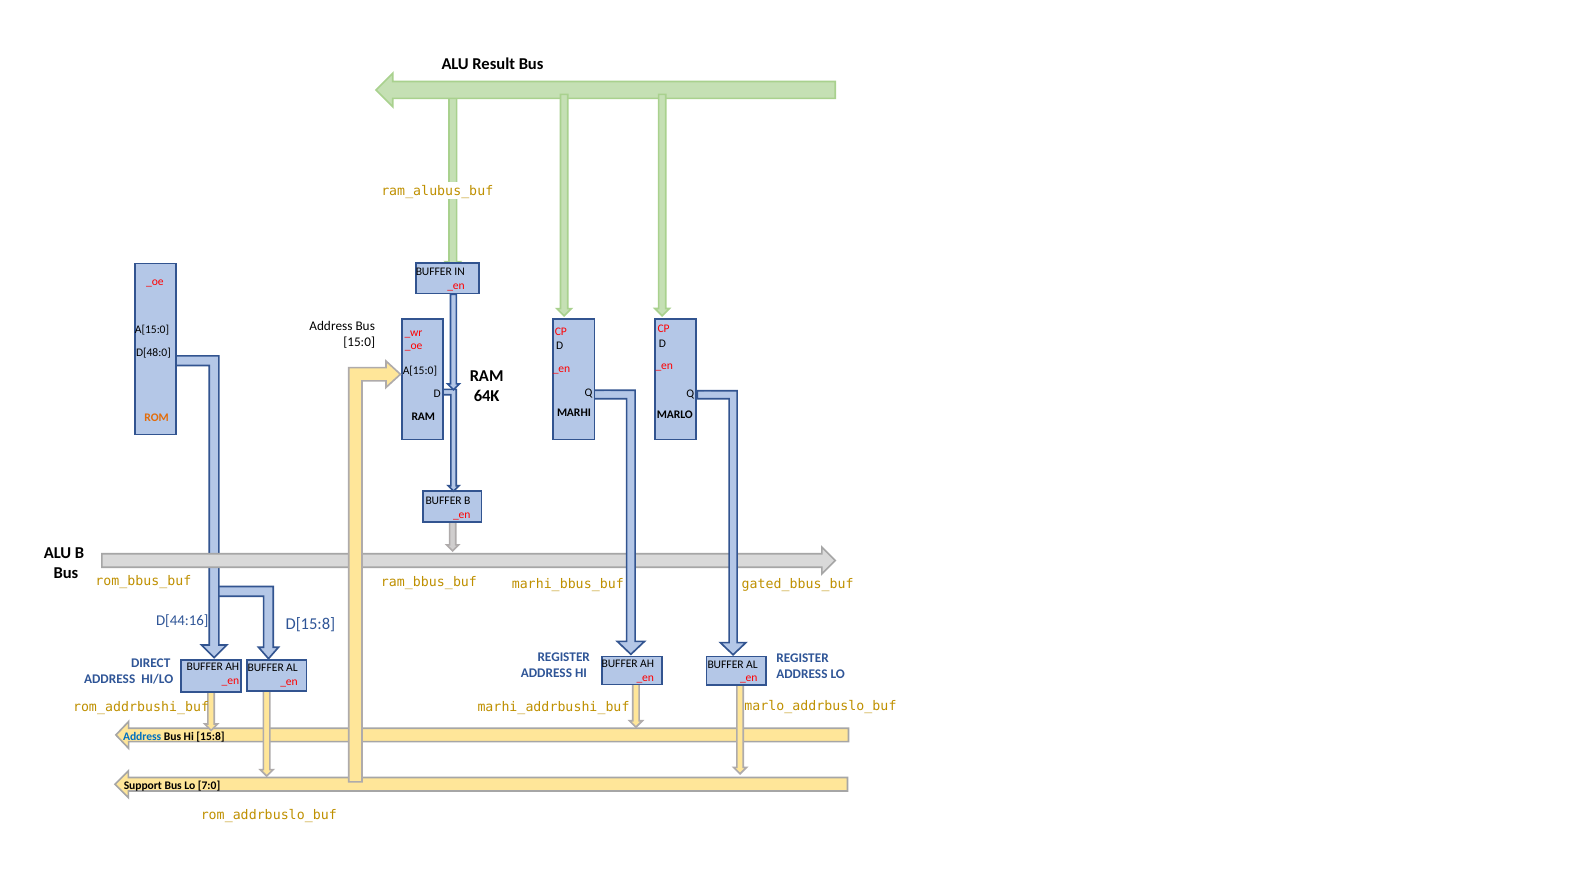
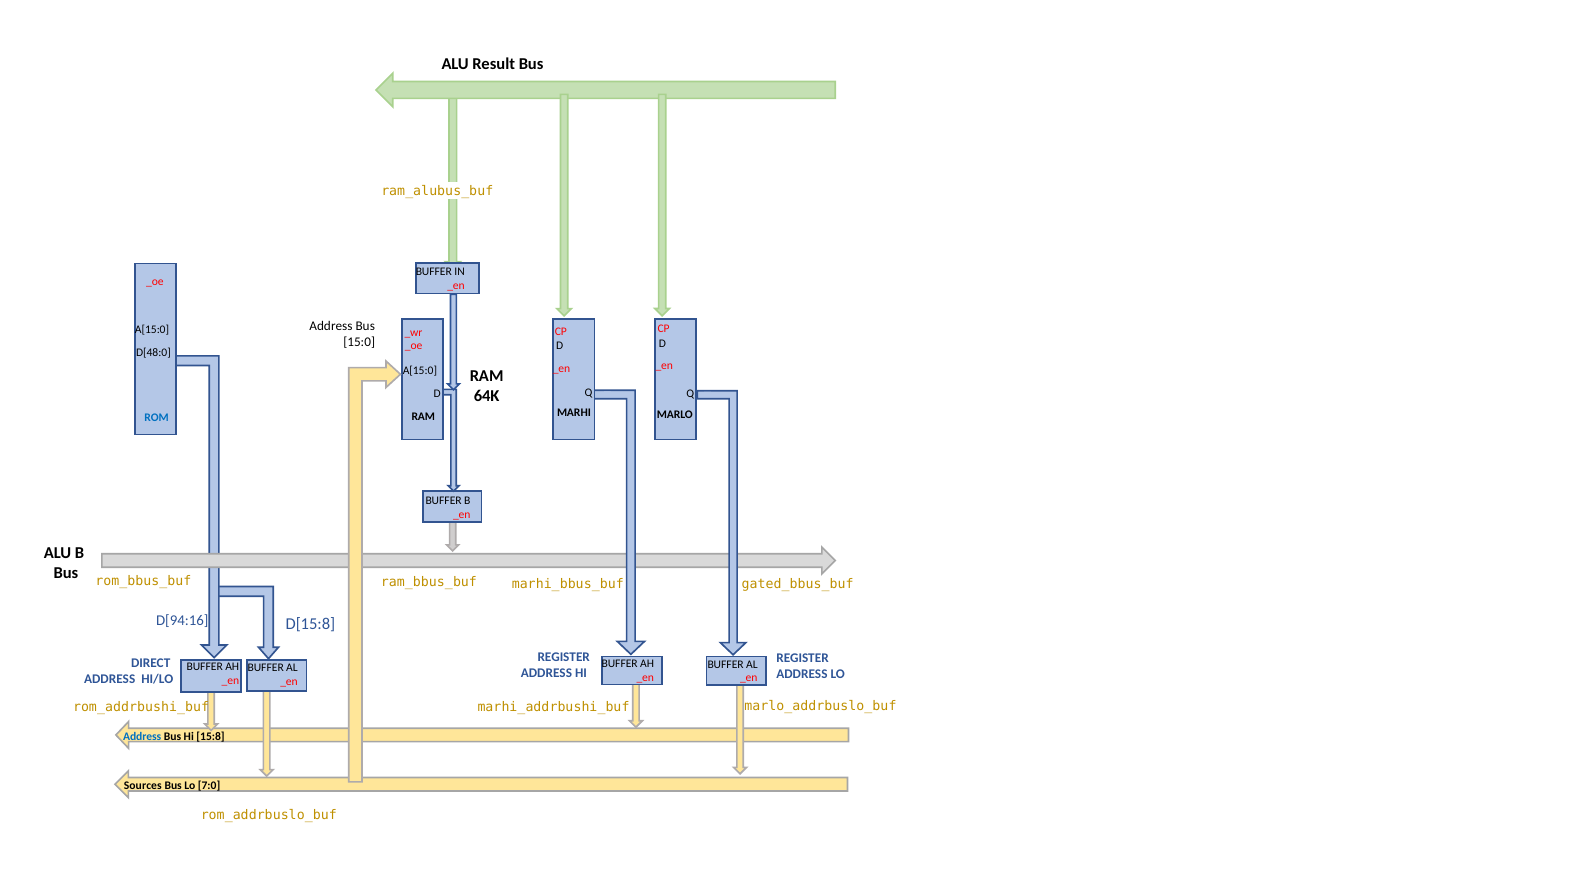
ROM colour: orange -> blue (157, 418)
D[44:16: D[44:16 -> D[94:16 (182, 621)
Support: Support -> Sources (143, 786)
